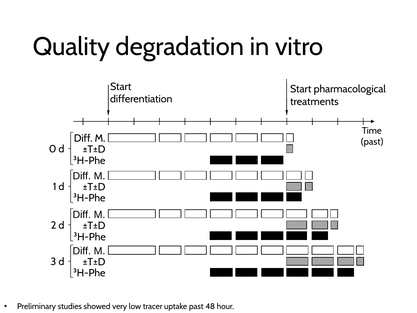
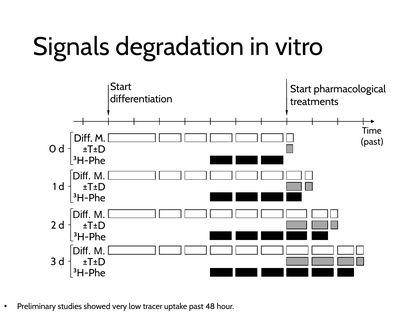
Quality: Quality -> Signals (71, 47)
